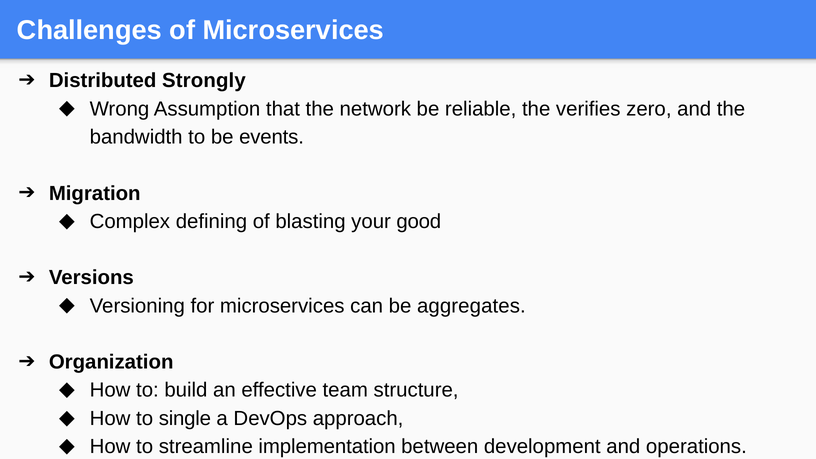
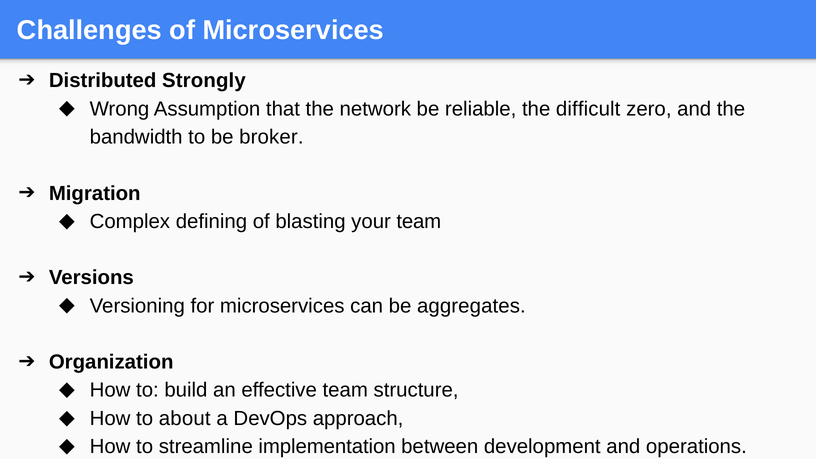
verifies: verifies -> difficult (588, 109)
events: events -> broker (271, 137)
your good: good -> team (419, 221)
single: single -> about (185, 418)
